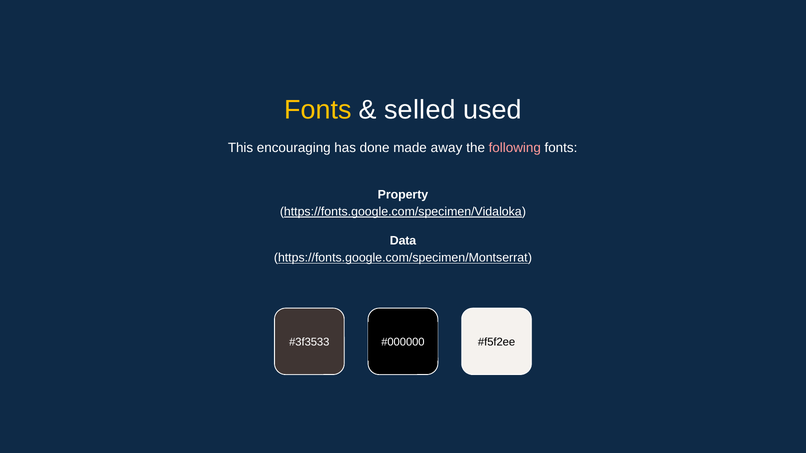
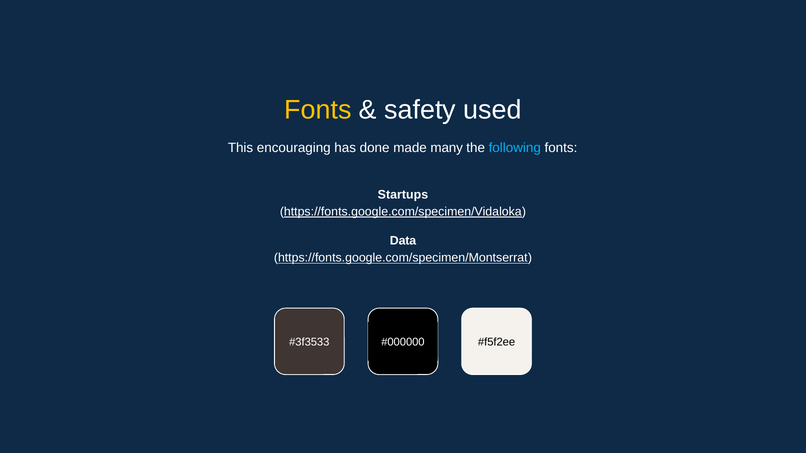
selled: selled -> safety (420, 110)
away: away -> many (447, 148)
following colour: pink -> light blue (515, 148)
Property: Property -> Startups (403, 195)
